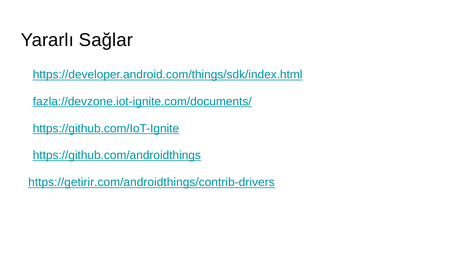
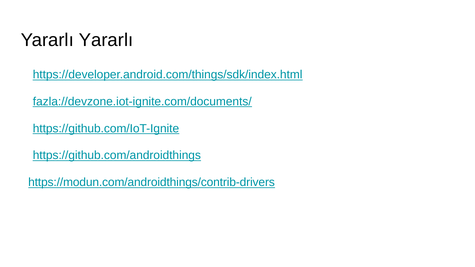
Yararlı Sağlar: Sağlar -> Yararlı (106, 40)
https://getirir.com/androidthings/contrib-drivers: https://getirir.com/androidthings/contrib-drivers -> https://modun.com/androidthings/contrib-drivers (152, 182)
